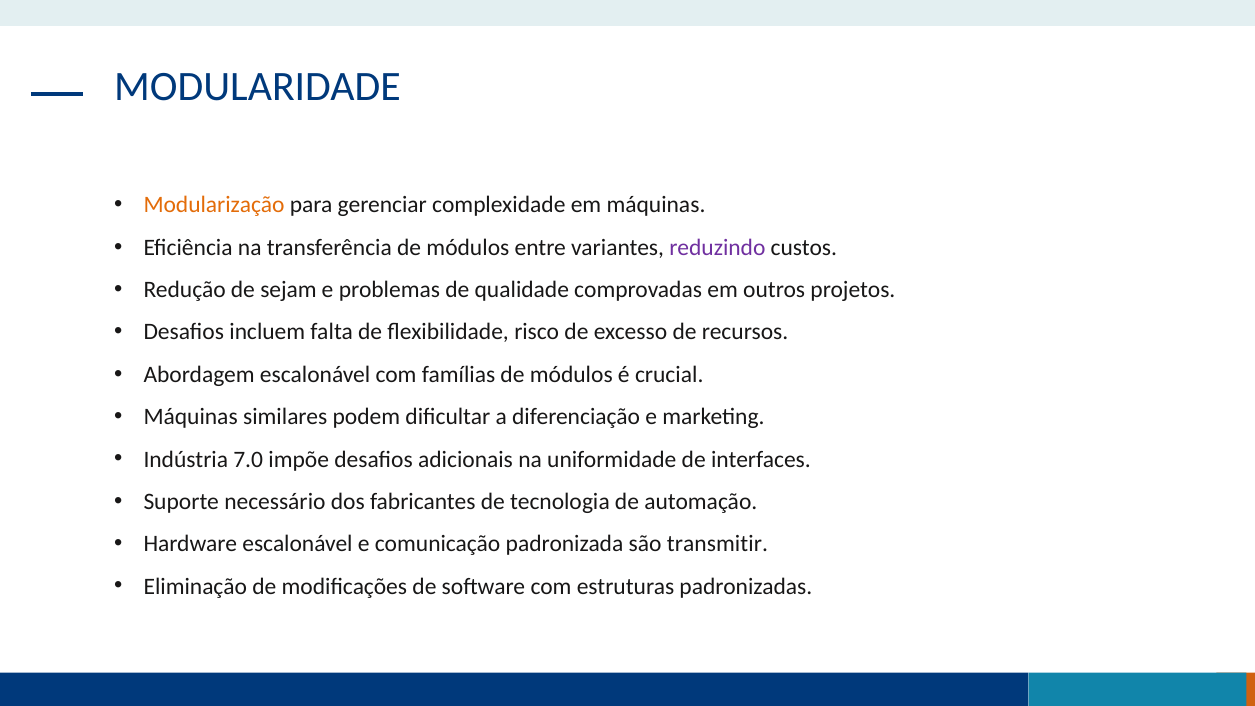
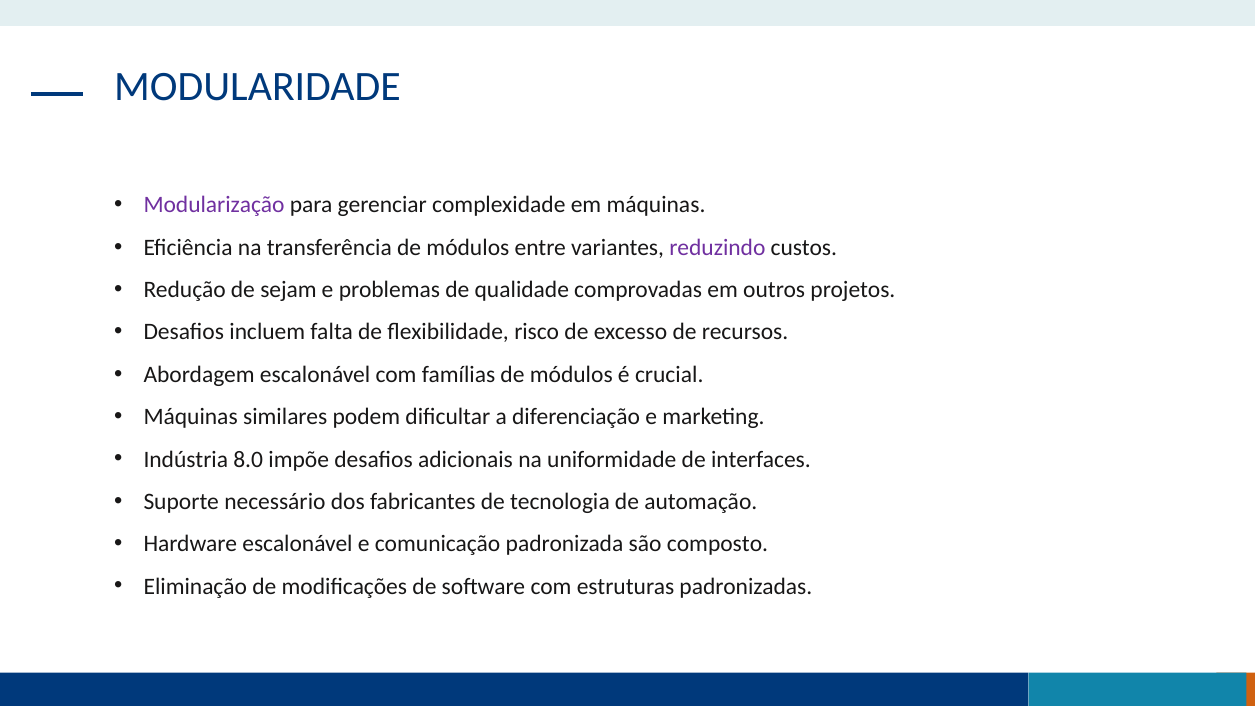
Modularização colour: orange -> purple (214, 205)
7.0: 7.0 -> 8.0 (248, 459)
transmitir: transmitir -> composto (718, 544)
